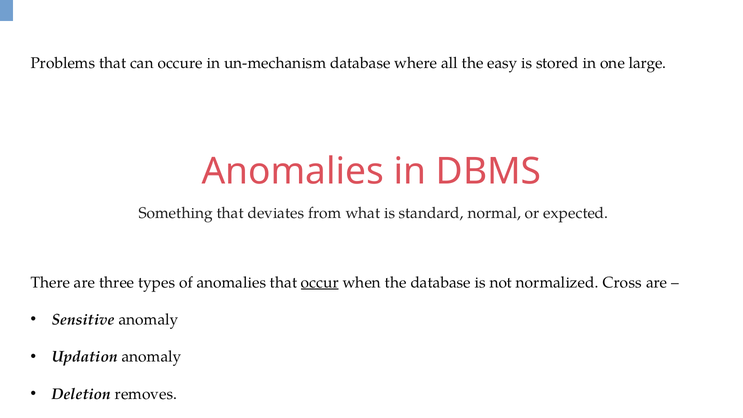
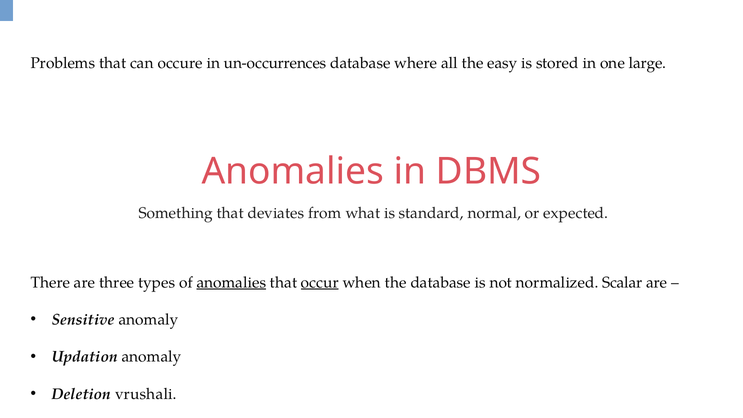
un-mechanism: un-mechanism -> un-occurrences (275, 63)
anomalies underline: none -> present (231, 282)
Cross: Cross -> Scalar (622, 282)
removes: removes -> vrushali (146, 394)
